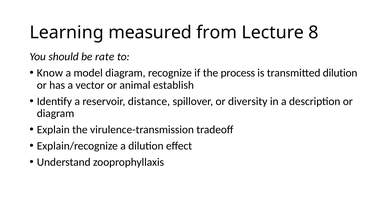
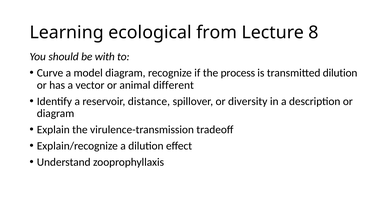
measured: measured -> ecological (150, 33)
rate: rate -> with (105, 57)
Know: Know -> Curve (50, 73)
establish: establish -> different (173, 85)
